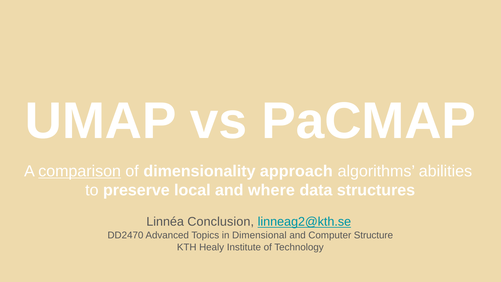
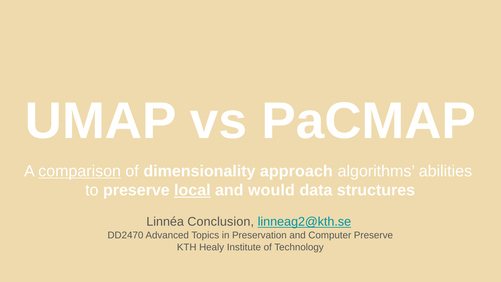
local underline: none -> present (192, 190)
where: where -> would (271, 190)
Dimensional: Dimensional -> Preservation (259, 235)
Computer Structure: Structure -> Preserve (373, 235)
